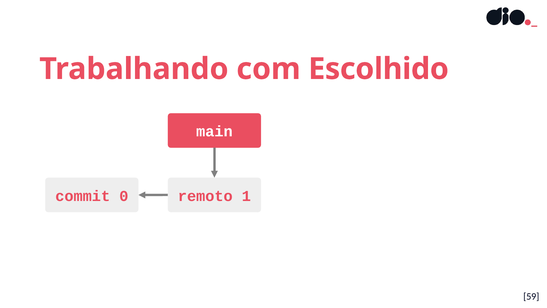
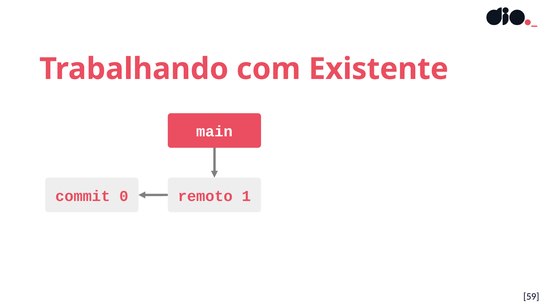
Escolhido: Escolhido -> Existente (378, 69)
